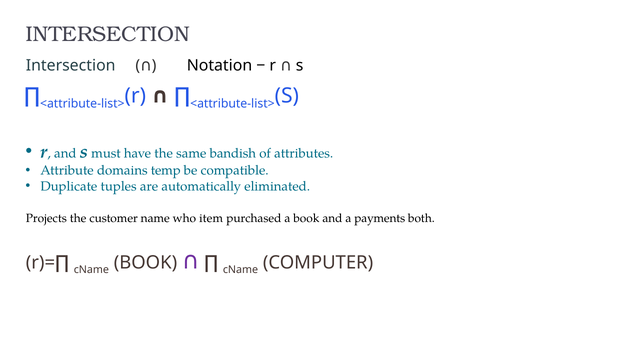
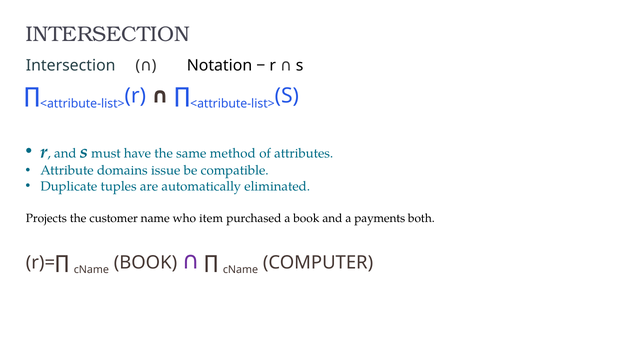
bandish: bandish -> method (233, 153)
temp: temp -> issue (166, 170)
